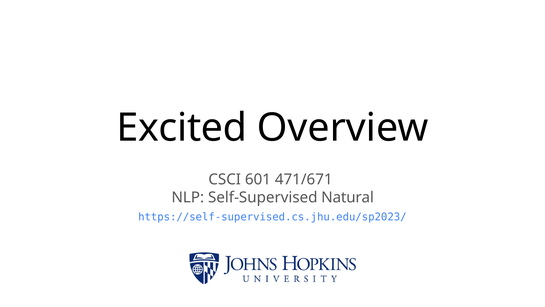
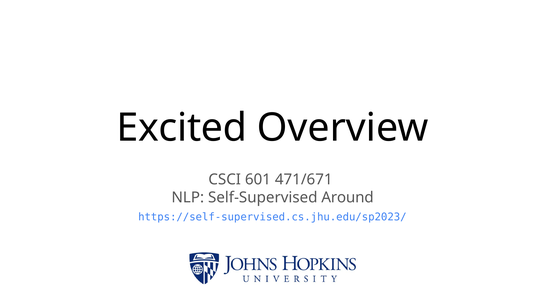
Natural: Natural -> Around (348, 197)
